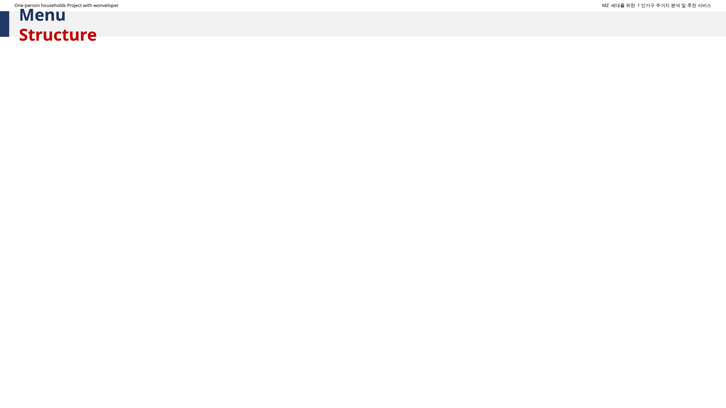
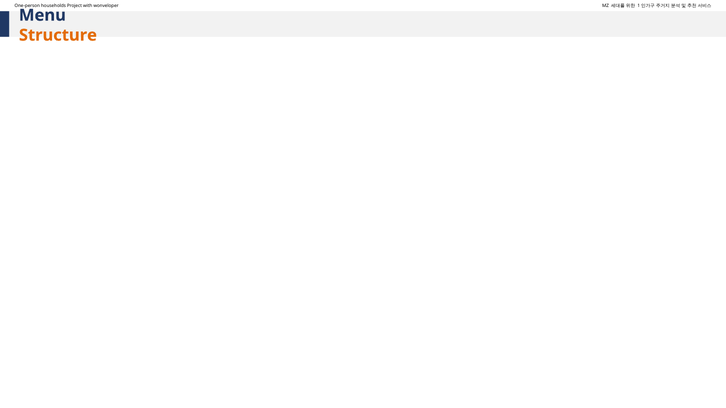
Structure colour: red -> orange (58, 35)
